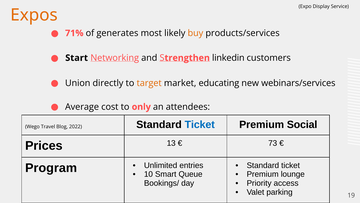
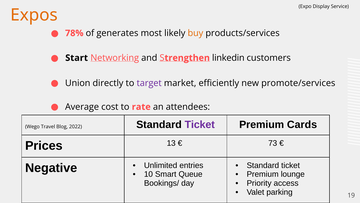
71%: 71% -> 78% (74, 33)
target colour: orange -> purple (149, 83)
educating: educating -> efficiently (219, 83)
webinars/services: webinars/services -> promote/services (298, 83)
only: only -> rate (141, 107)
Ticket colour: blue -> purple (200, 124)
Social: Social -> Cards (302, 124)
Program: Program -> Negative (51, 168)
